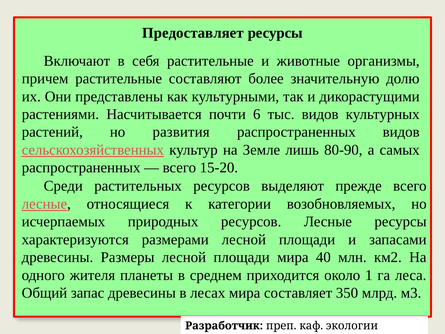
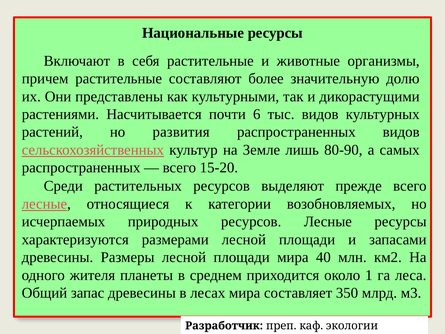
Предоставляет: Предоставляет -> Национальные (193, 33)
